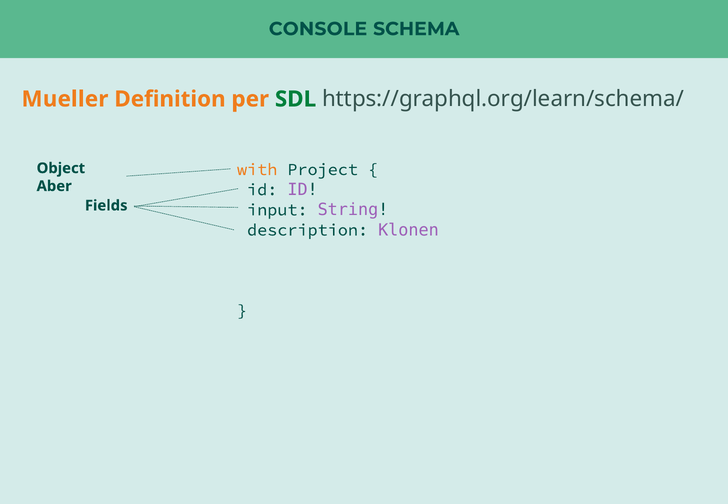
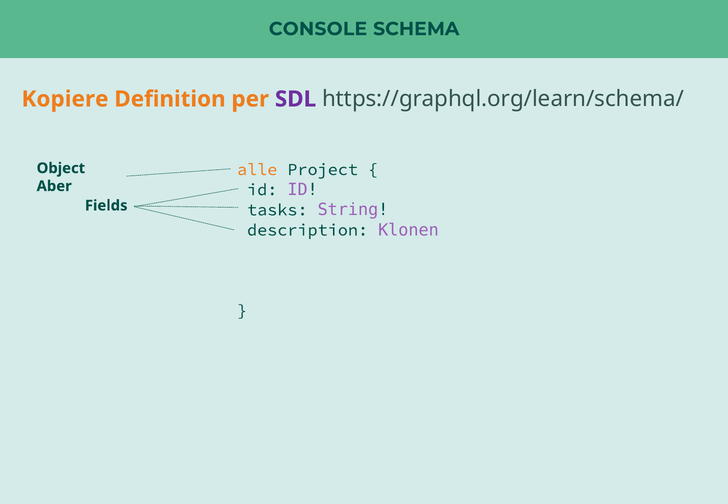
Mueller: Mueller -> Kopiere (65, 99)
SDL colour: green -> purple (295, 99)
with: with -> alle (257, 169)
input: input -> tasks (277, 210)
